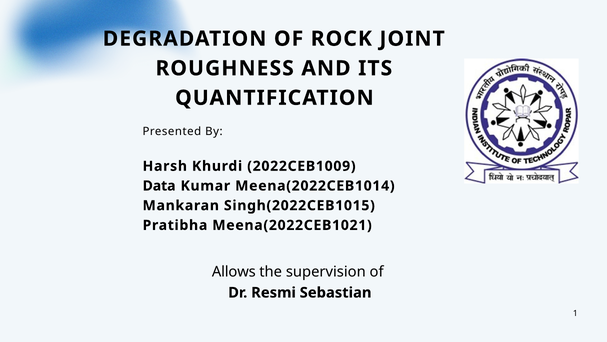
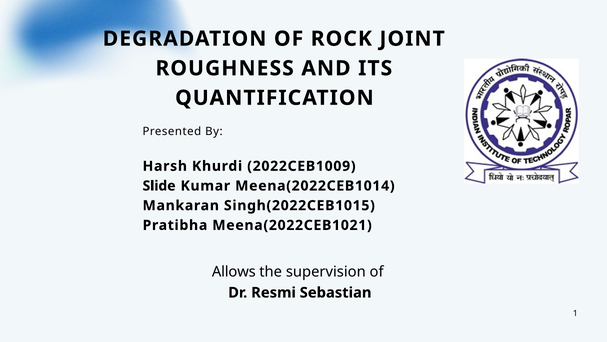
Data: Data -> Slide (159, 186)
